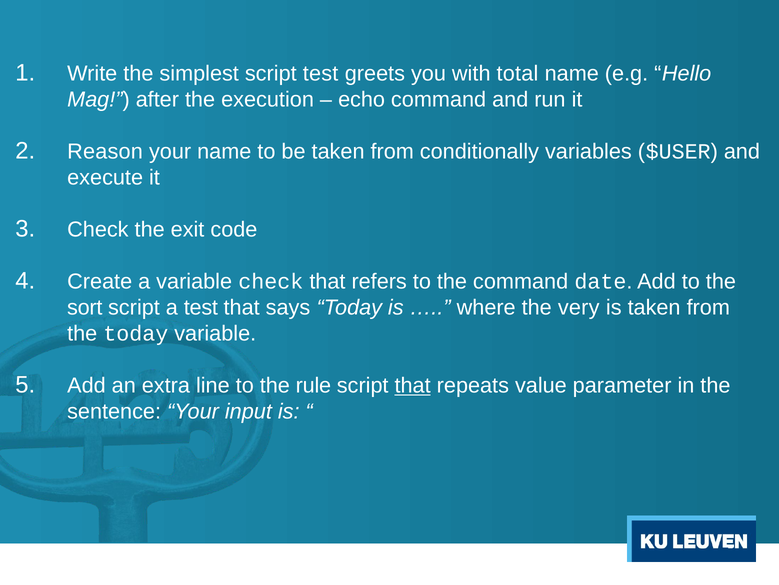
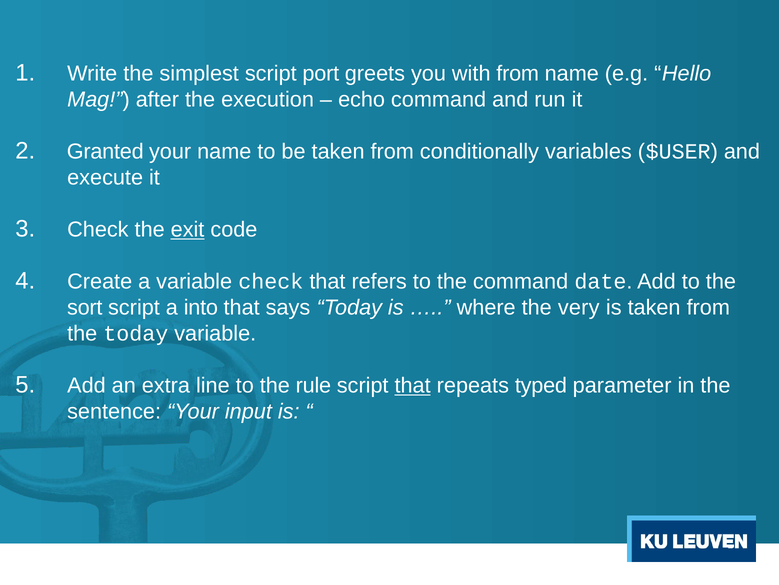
script test: test -> port (321, 74)
with total: total -> from (518, 74)
Reason: Reason -> Granted (105, 151)
exit underline: none -> present (188, 229)
a test: test -> into (201, 307)
value: value -> typed (541, 385)
